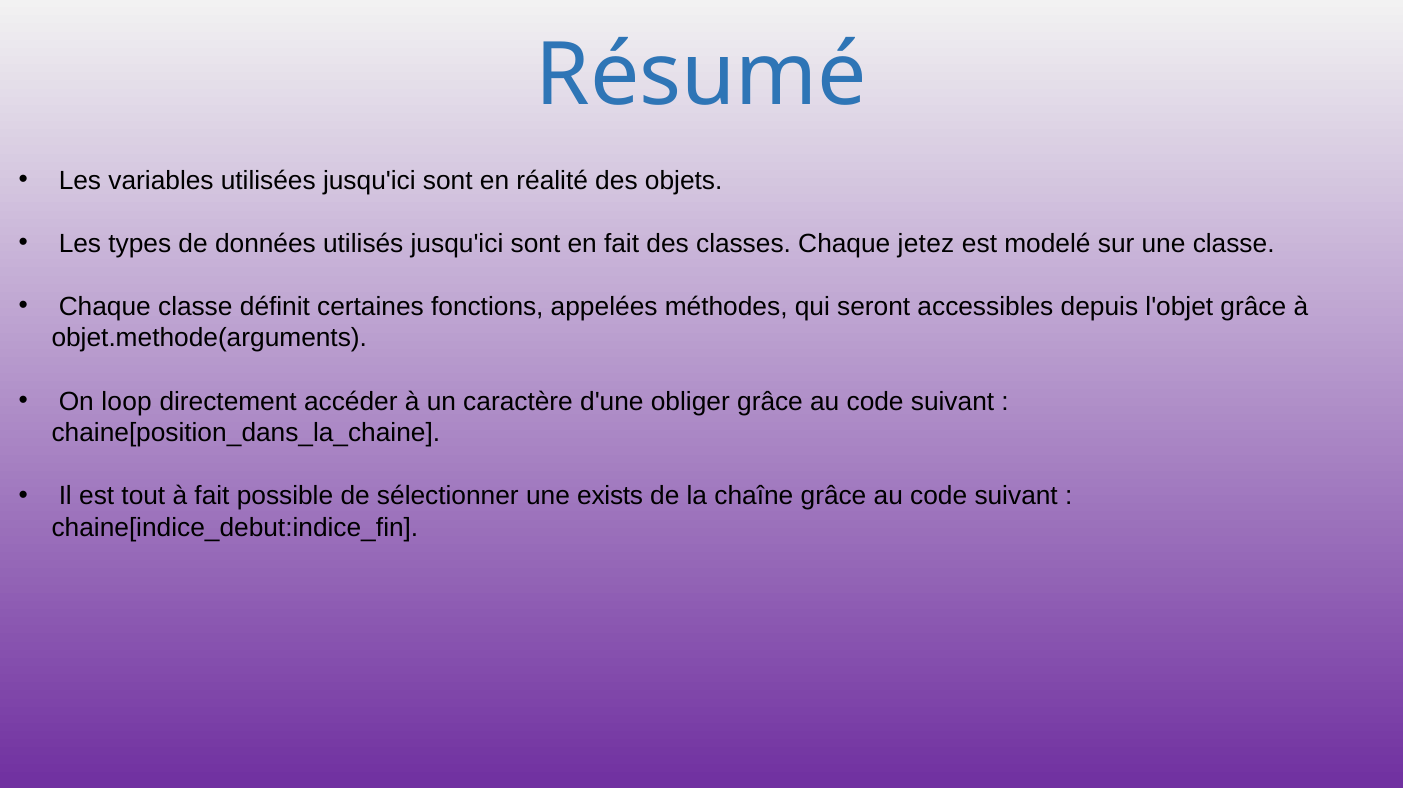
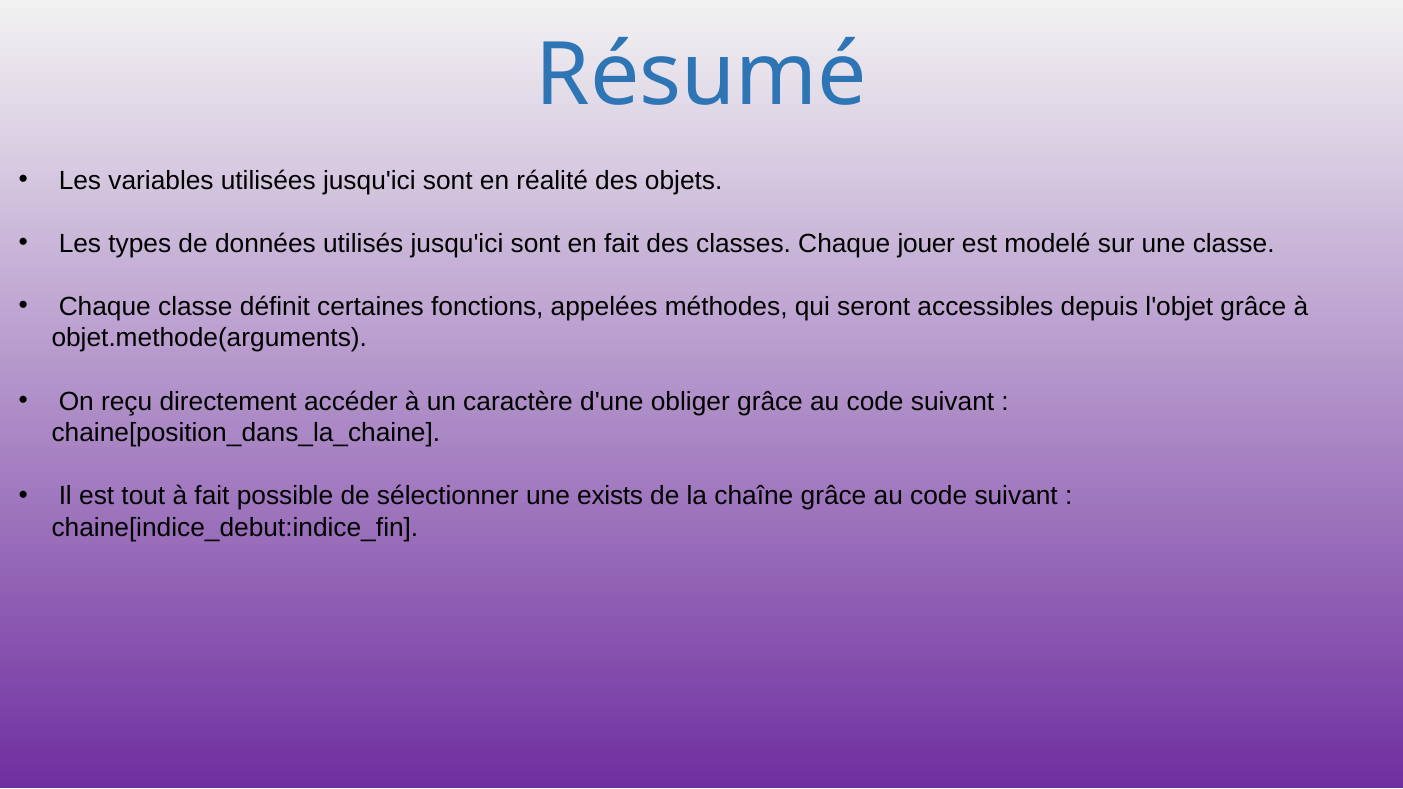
jetez: jetez -> jouer (926, 244)
loop: loop -> reçu (127, 401)
